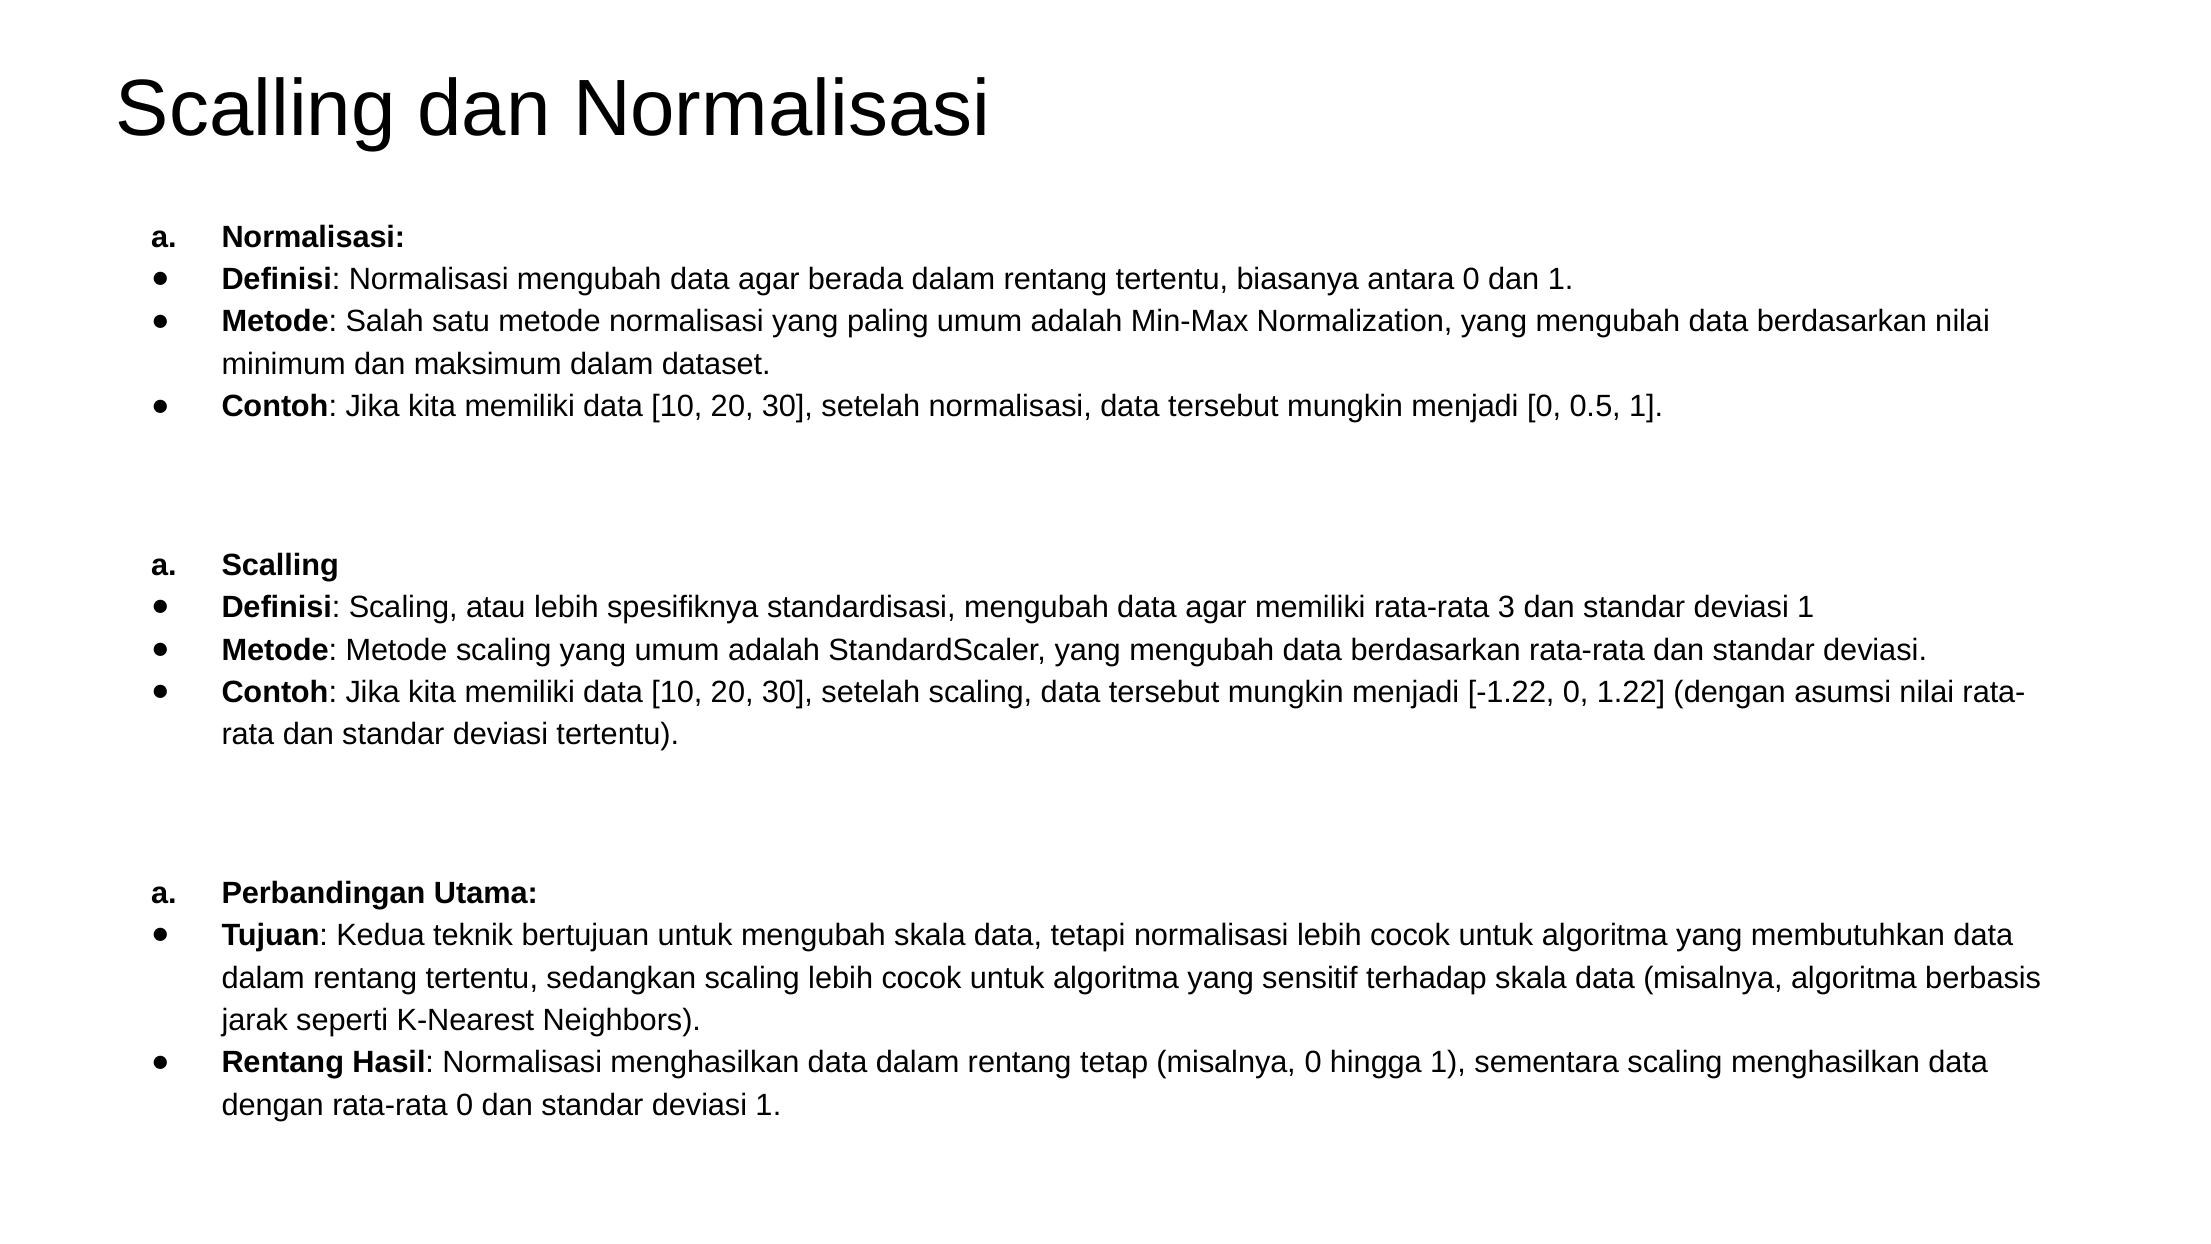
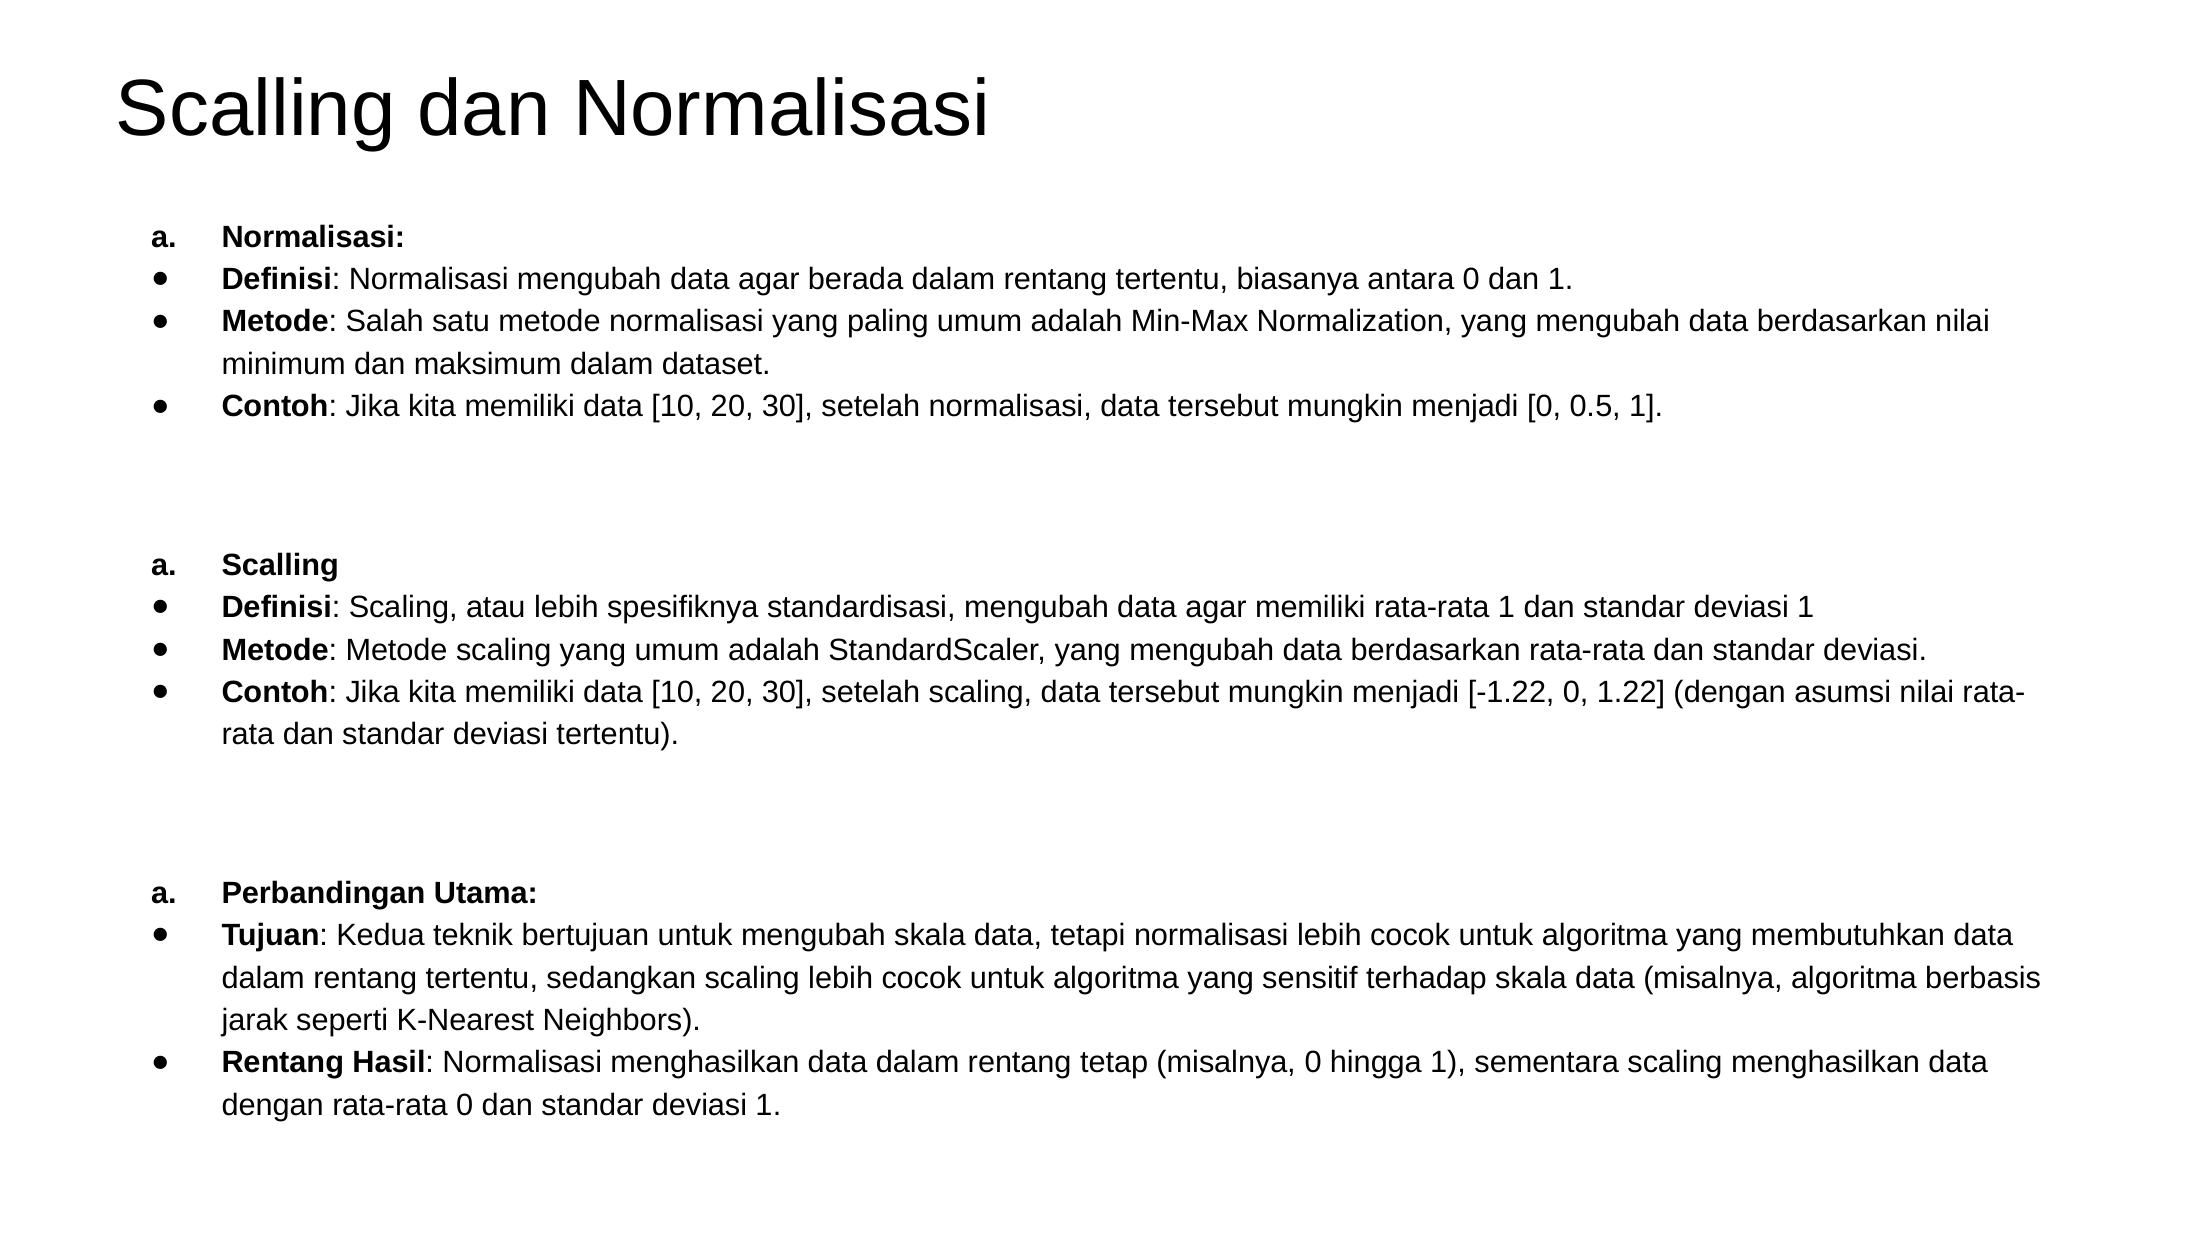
rata-rata 3: 3 -> 1 (1506, 607)
